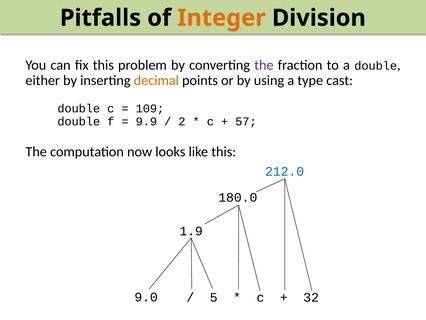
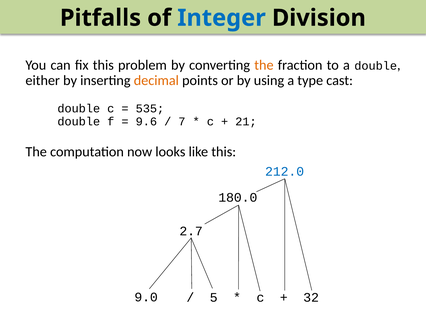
Integer colour: orange -> blue (222, 18)
the colour: purple -> orange (264, 65)
109: 109 -> 535 (150, 109)
9.9: 9.9 -> 9.6 (146, 121)
2: 2 -> 7 (182, 121)
57: 57 -> 21 (246, 121)
1.9: 1.9 -> 2.7 (191, 231)
